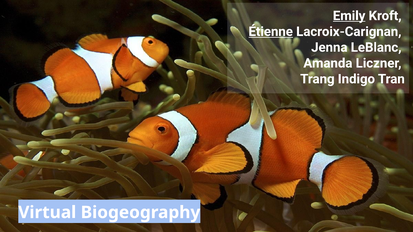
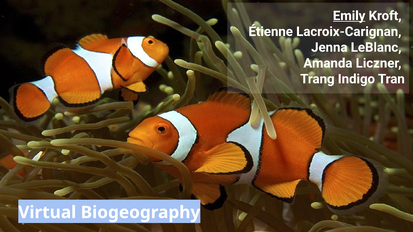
Étienne underline: present -> none (271, 32)
